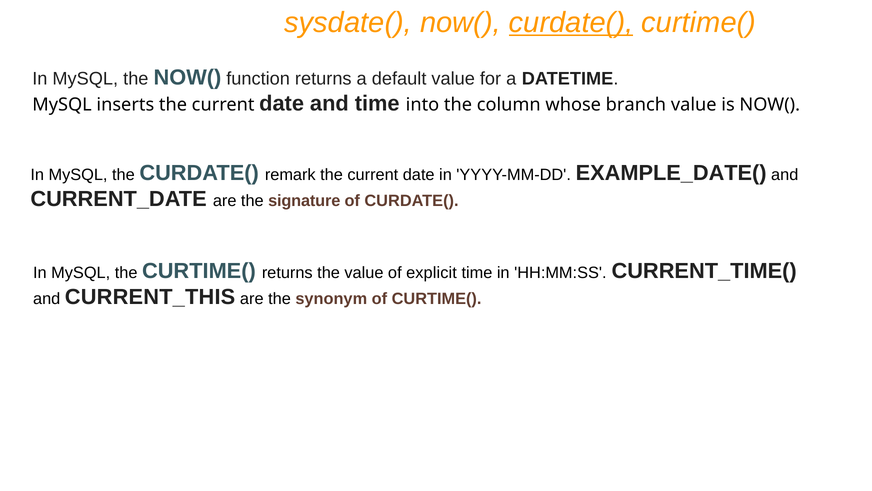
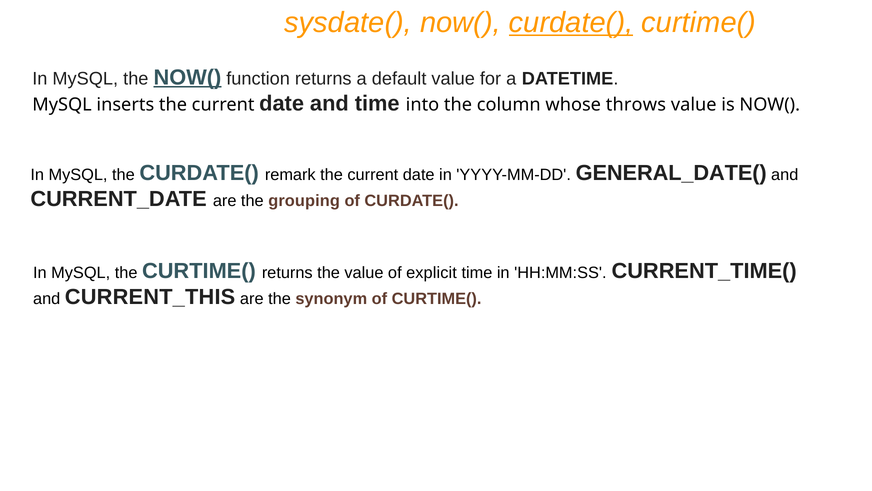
NOW( underline: none -> present (187, 77)
branch: branch -> throws (636, 105)
EXAMPLE_DATE(: EXAMPLE_DATE( -> GENERAL_DATE( (671, 173)
signature: signature -> grouping (304, 201)
